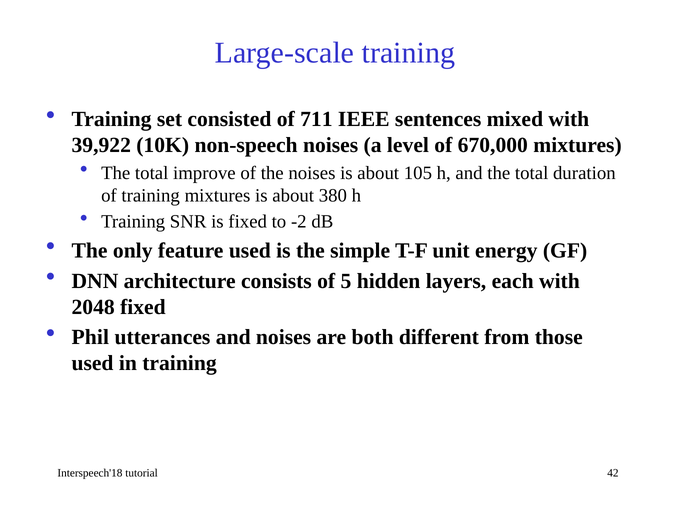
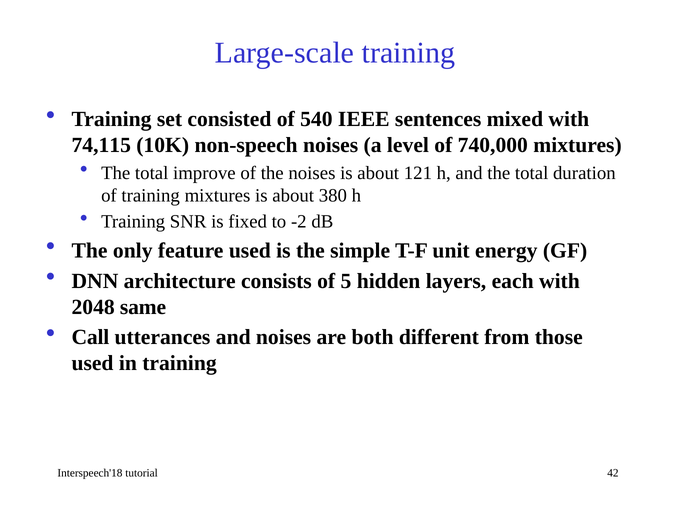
711: 711 -> 540 (316, 119)
39,922: 39,922 -> 74,115 (101, 145)
670,000: 670,000 -> 740,000 (493, 145)
105: 105 -> 121 (418, 173)
2048 fixed: fixed -> same (143, 307)
Phil: Phil -> Call (90, 337)
